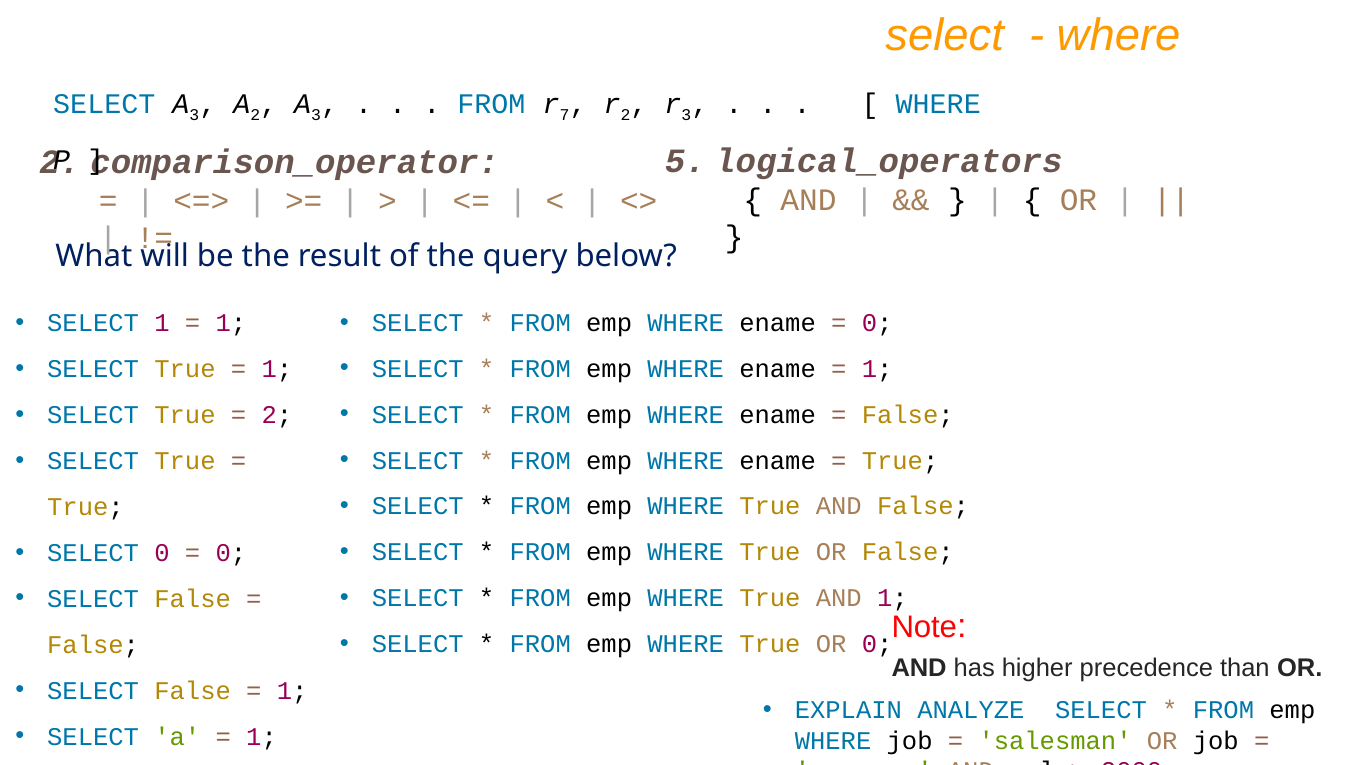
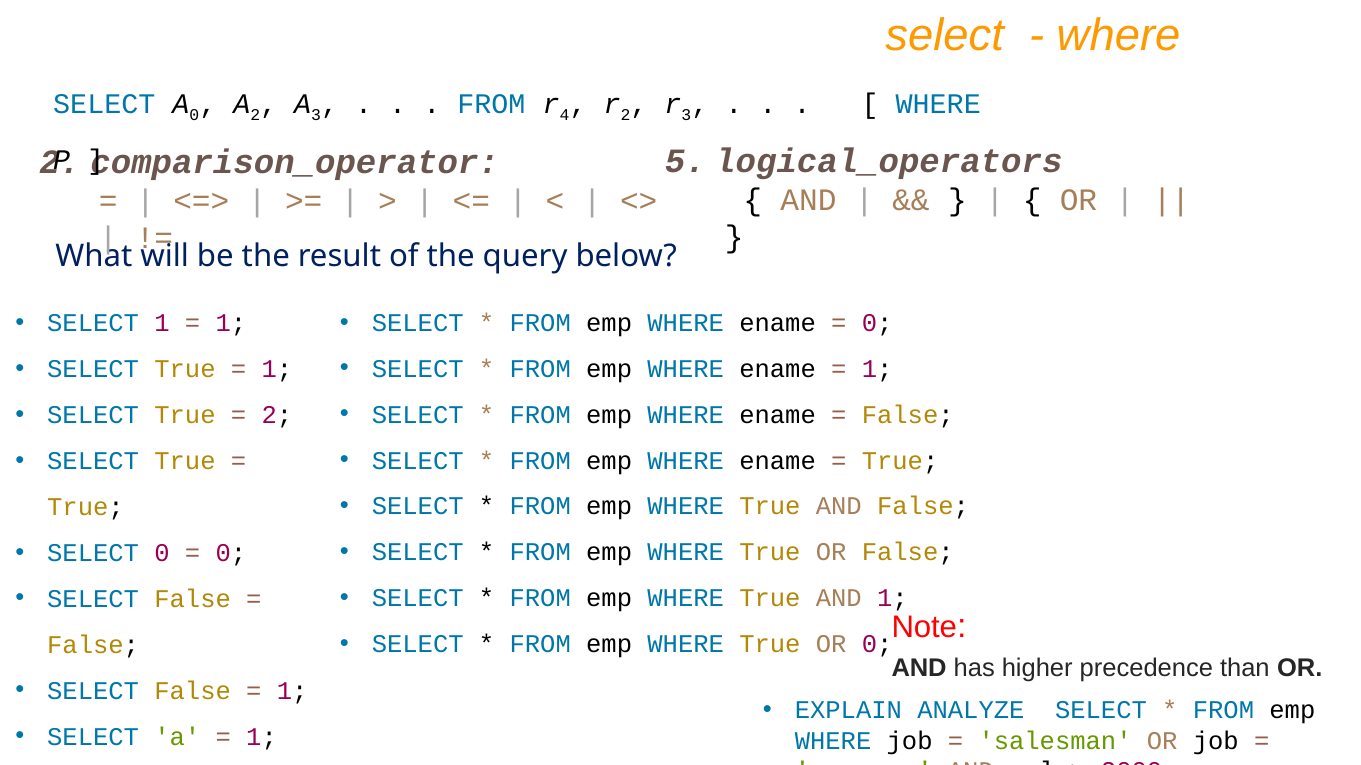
SELECT A 3: 3 -> 0 (194, 116)
7: 7 -> 4 (565, 116)
